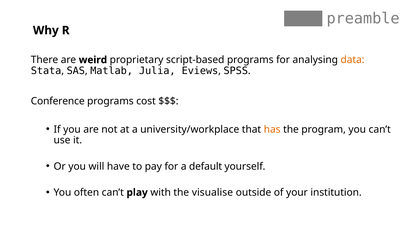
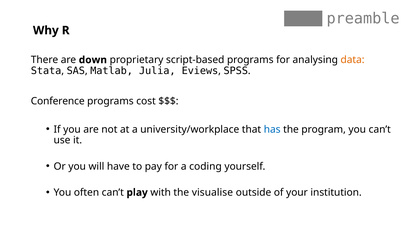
weird: weird -> down (93, 60)
has colour: orange -> blue (272, 129)
default: default -> coding (205, 166)
